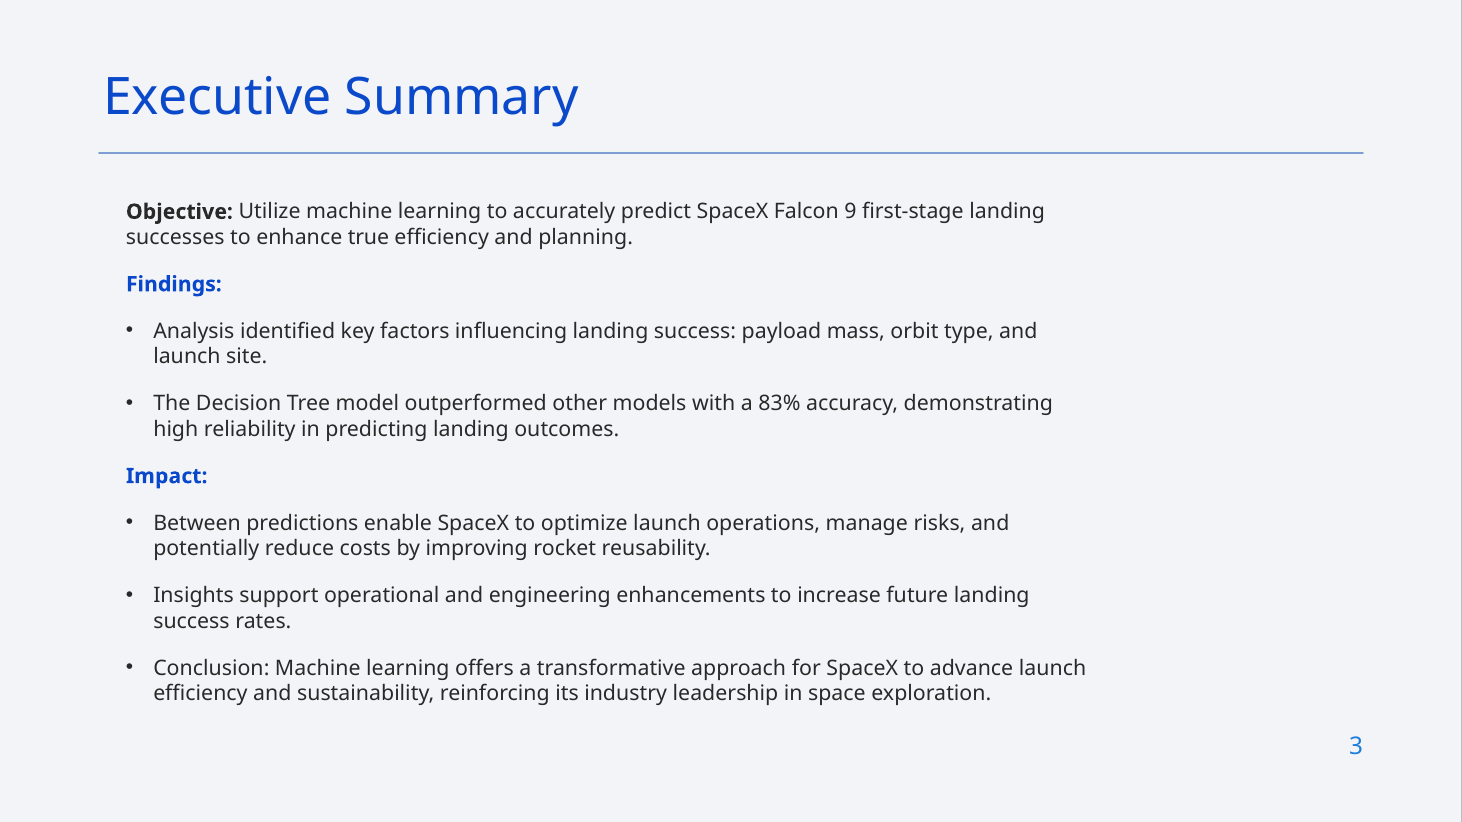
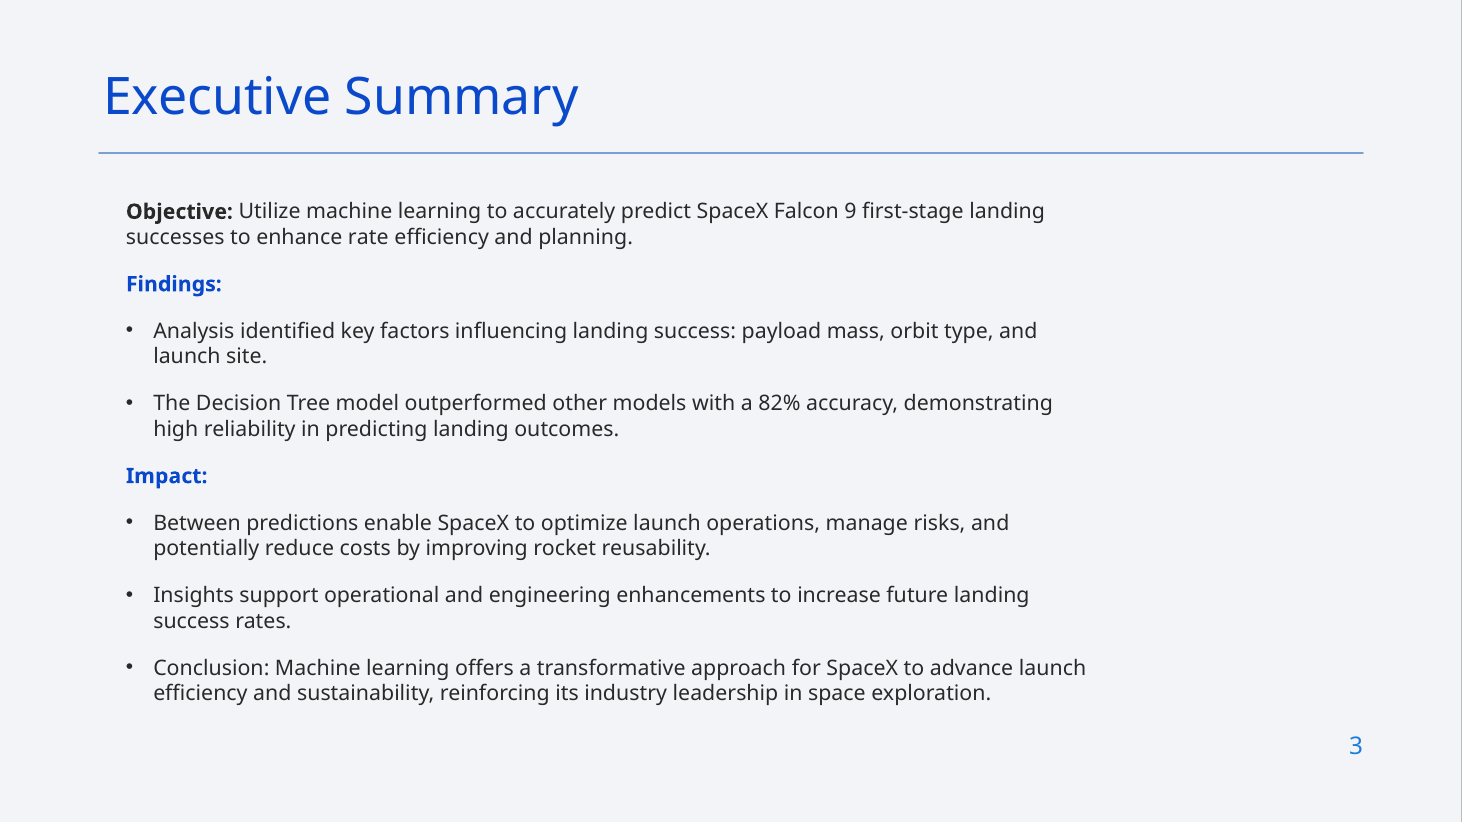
true: true -> rate (368, 237)
83%: 83% -> 82% (779, 404)
